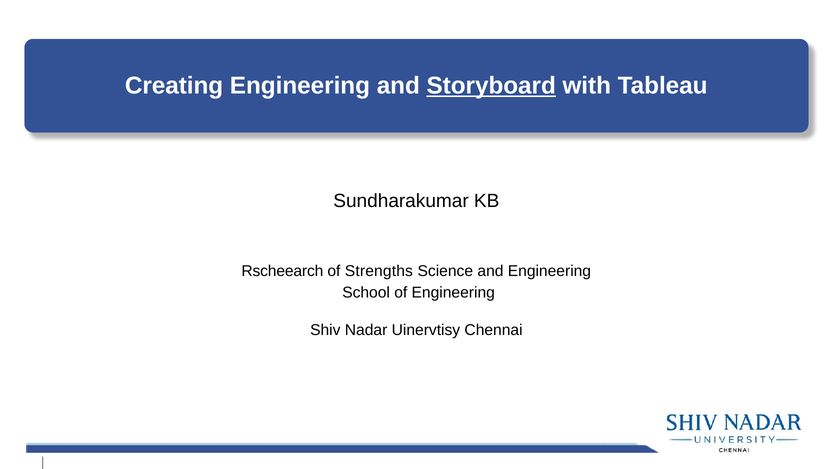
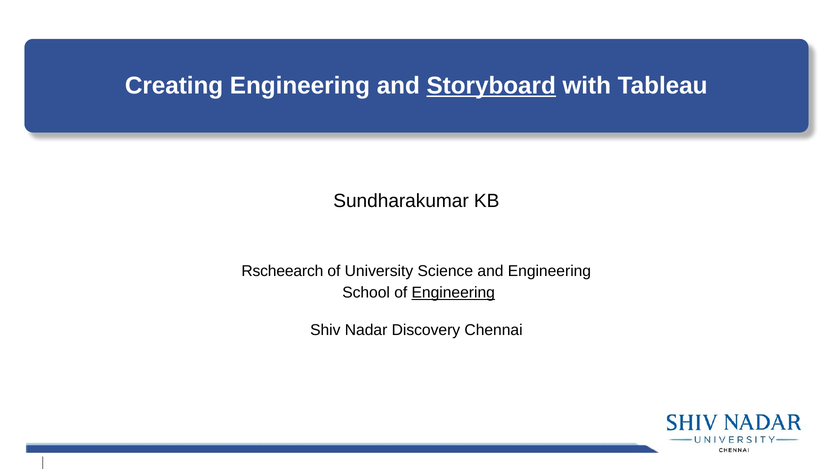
Strengths: Strengths -> University (379, 271)
Engineering underline: none -> present (453, 292)
Uinervtisy: Uinervtisy -> Discovery (426, 330)
